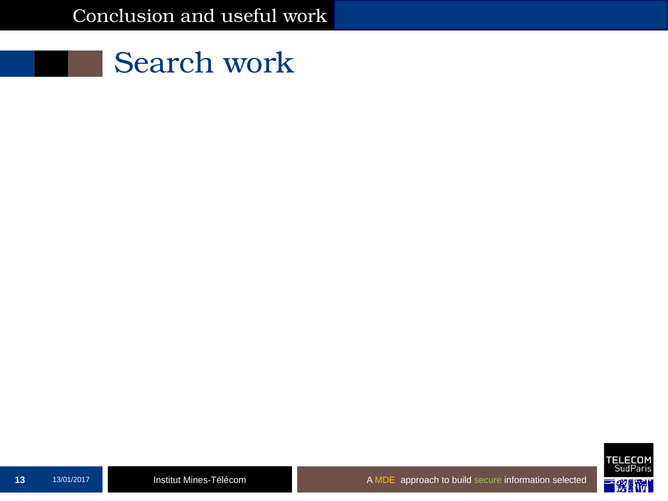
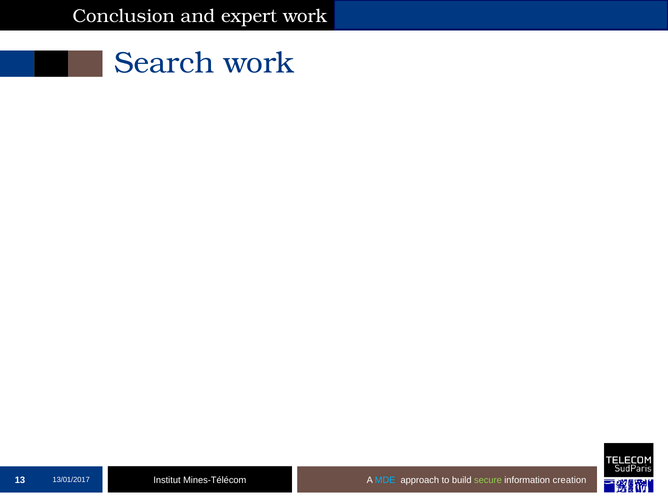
useful: useful -> expert (249, 16)
MDE colour: yellow -> light blue (385, 480)
selected: selected -> creation (570, 480)
